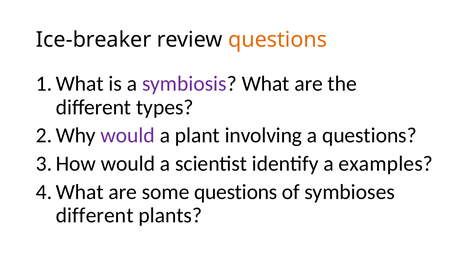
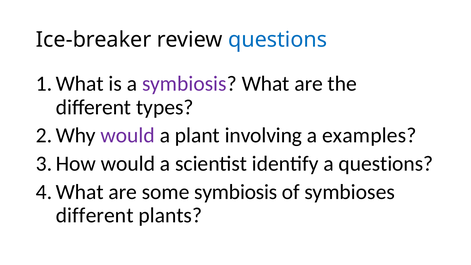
questions colour: orange -> blue (278, 40)
a questions: questions -> examples (369, 135)
a examples: examples -> questions (386, 164)
some questions: questions -> symbiosis (236, 192)
